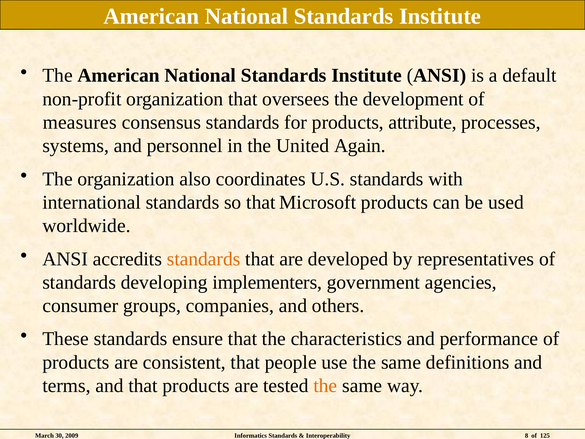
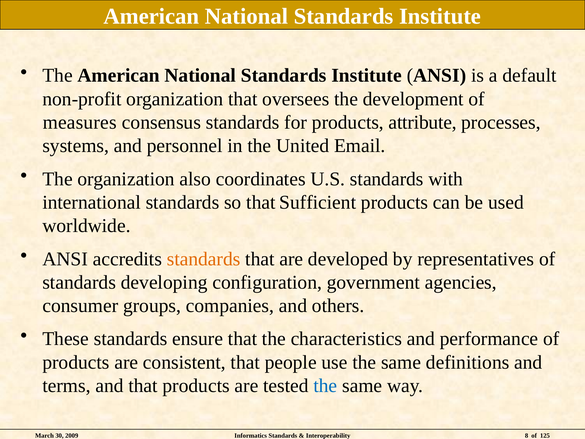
Again: Again -> Email (360, 146)
Microsoft: Microsoft -> Sufficient (318, 202)
implementers: implementers -> configuration (267, 282)
the colour: orange -> blue (325, 385)
